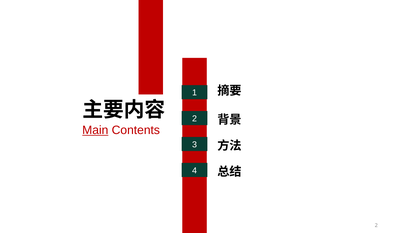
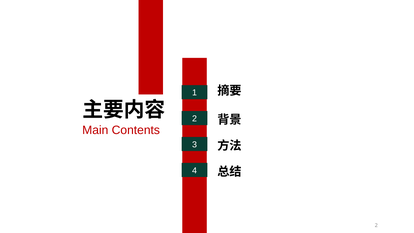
Main underline: present -> none (95, 130)
